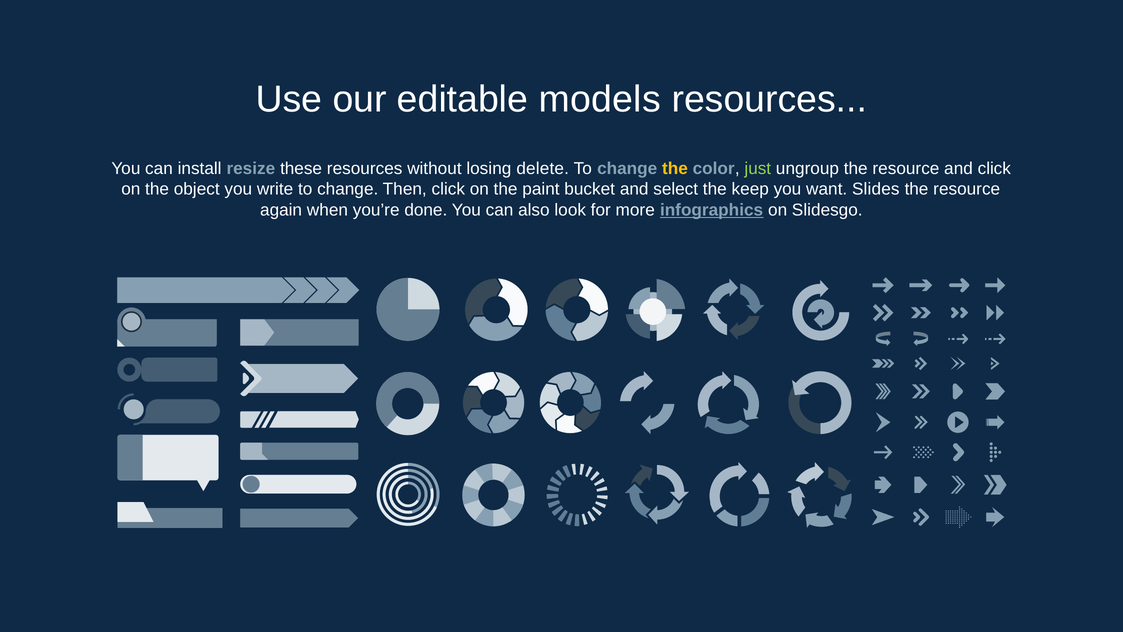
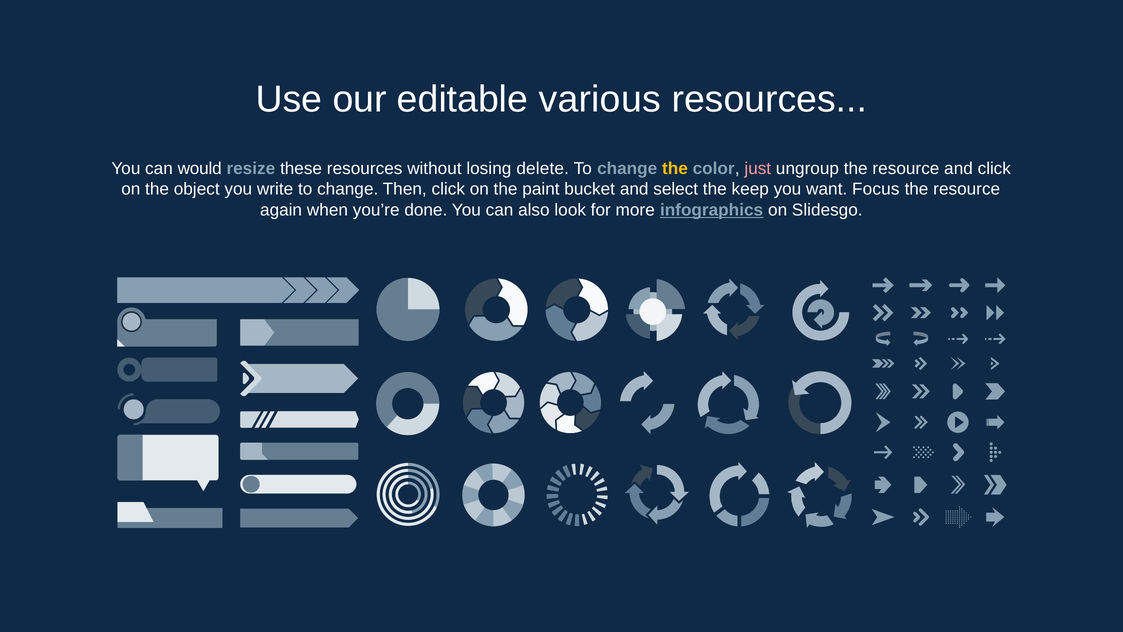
models: models -> various (600, 99)
install: install -> would (200, 169)
just colour: light green -> pink (758, 169)
Slides: Slides -> Focus (876, 189)
